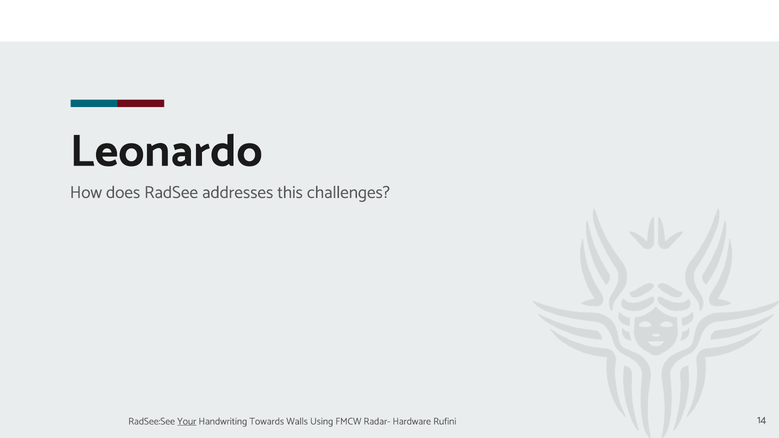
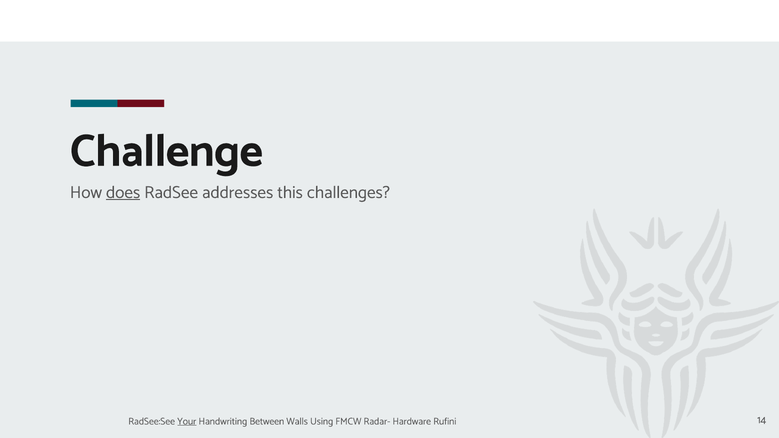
Leonardo: Leonardo -> Challenge (166, 151)
does underline: none -> present (123, 192)
Towards: Towards -> Between (267, 421)
